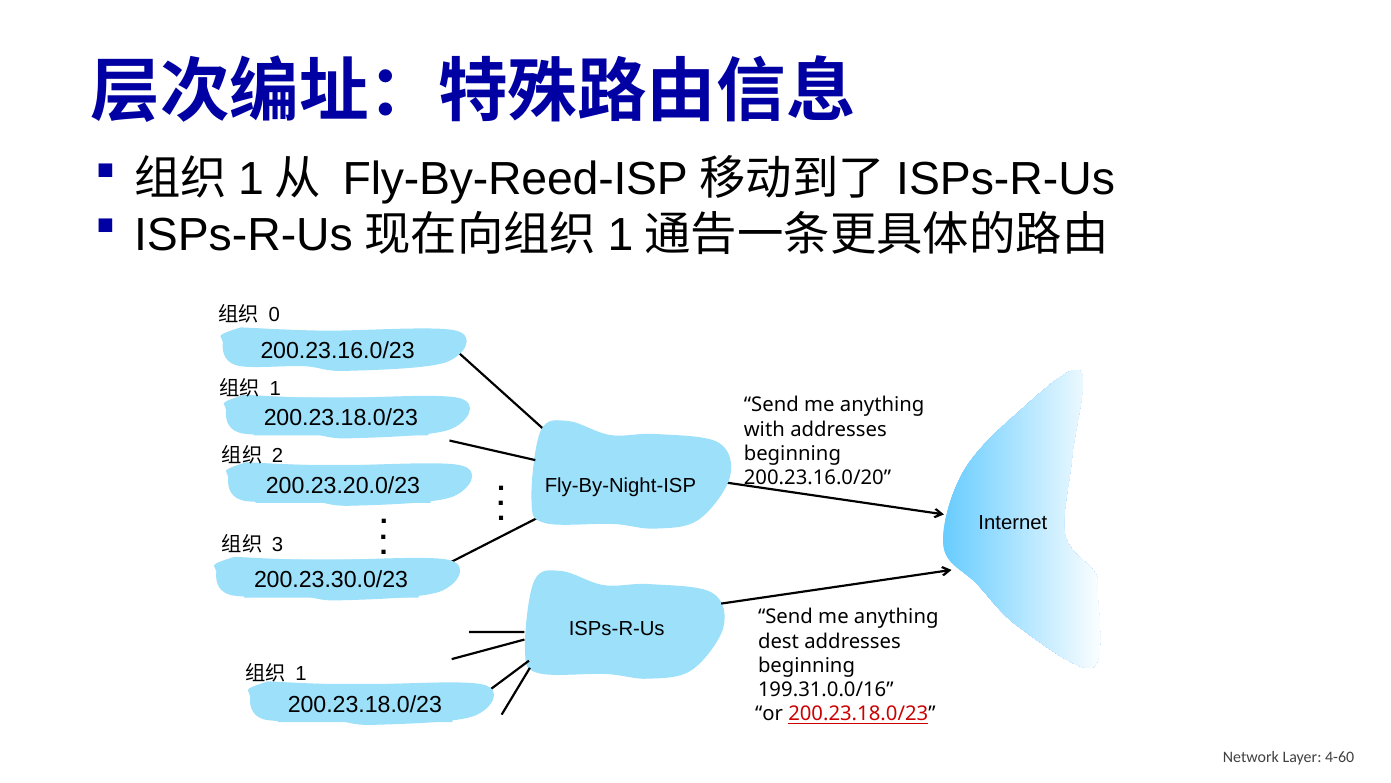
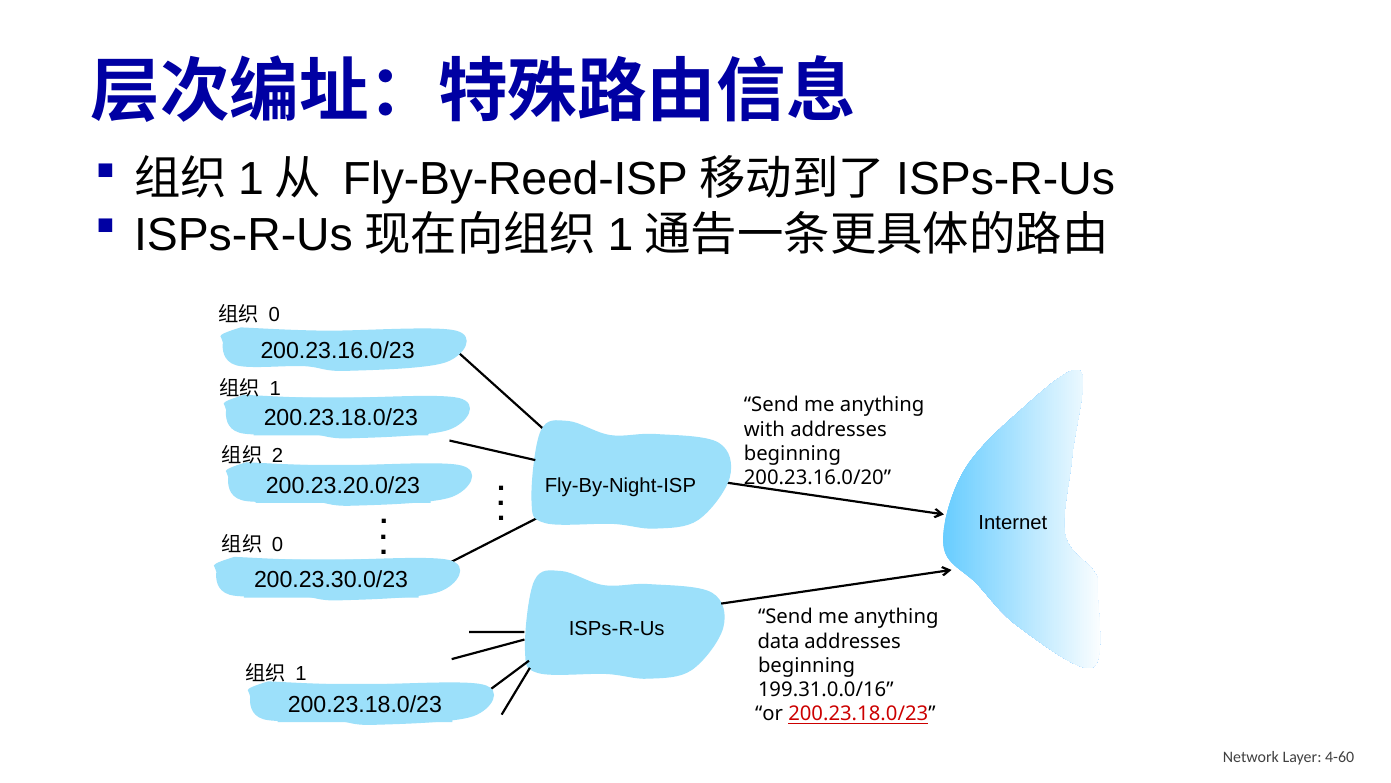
3: 3 -> 0 (277, 544)
dest: dest -> data (779, 641)
